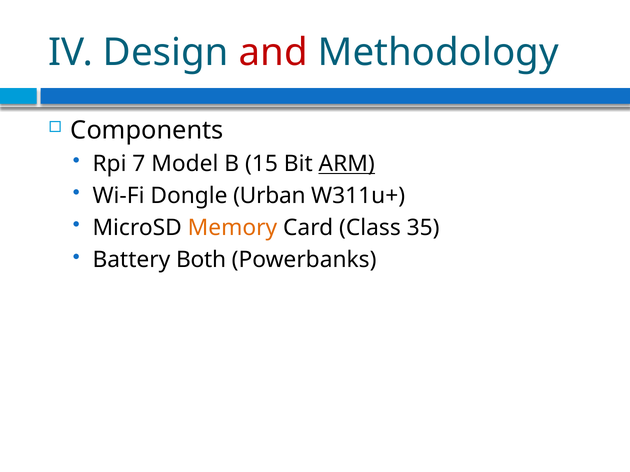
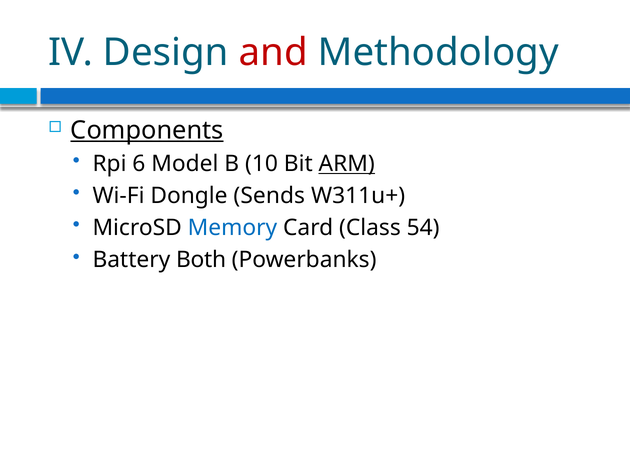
Components underline: none -> present (147, 130)
7: 7 -> 6 (139, 164)
15: 15 -> 10 (262, 164)
Urban: Urban -> Sends (269, 196)
Memory colour: orange -> blue (232, 228)
35: 35 -> 54 (423, 228)
